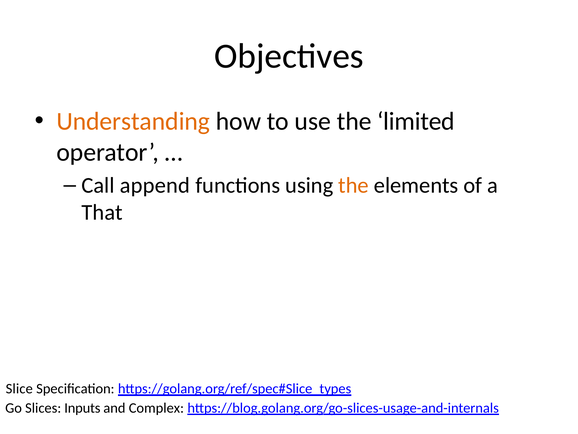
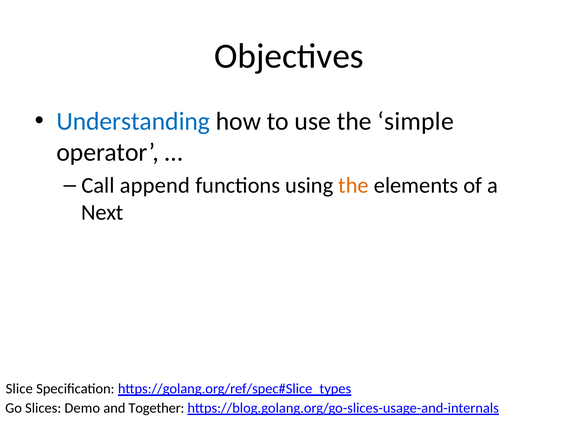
Understanding colour: orange -> blue (133, 121)
limited: limited -> simple (416, 121)
That: That -> Next (102, 212)
Inputs: Inputs -> Demo (82, 408)
Complex: Complex -> Together (156, 408)
